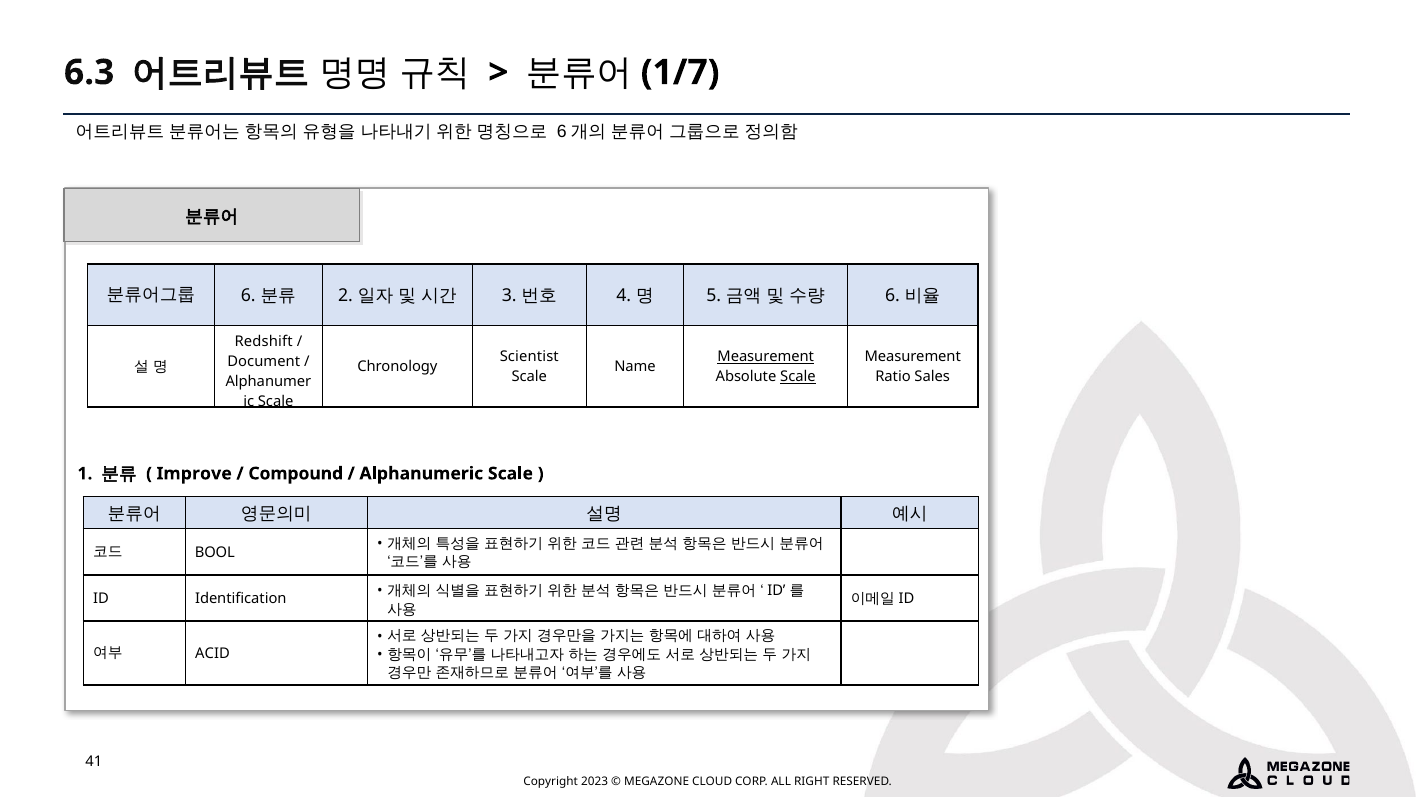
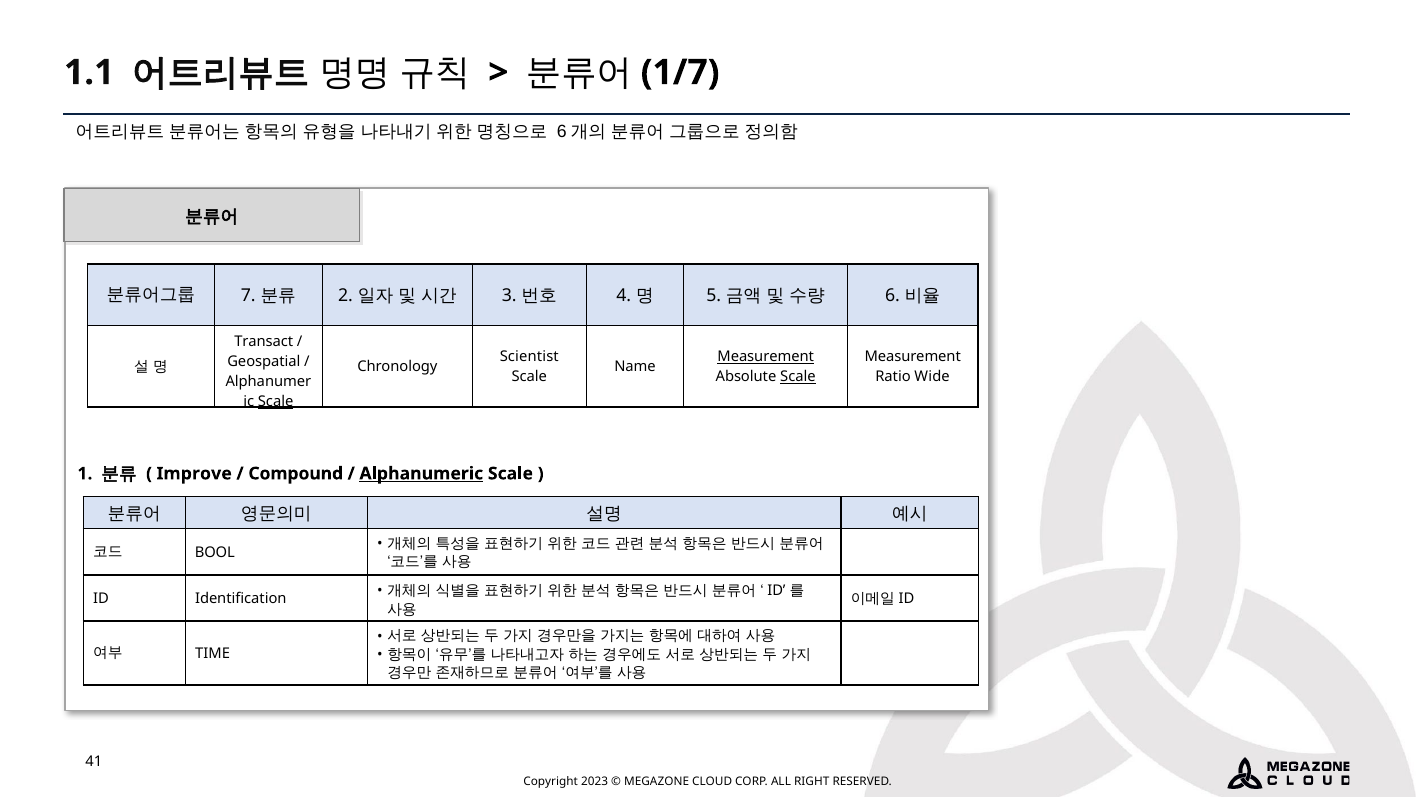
6.3: 6.3 -> 1.1 (89, 72)
6: 6 -> 7 (248, 295)
Redshift: Redshift -> Transact (264, 341)
Document: Document -> Geospatial (264, 361)
Sales: Sales -> Wide (932, 377)
Scale underline: none -> present (276, 401)
Alphanumeric underline: none -> present (421, 473)
ACID: ACID -> TIME (213, 653)
